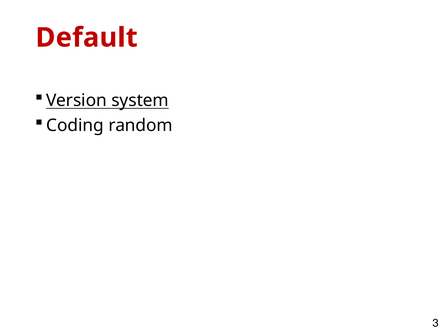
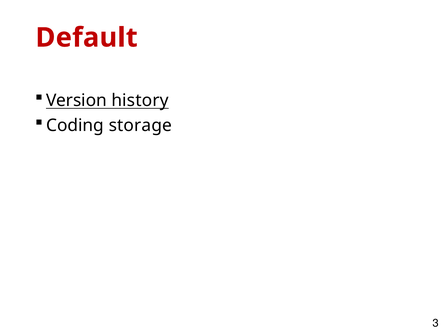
system: system -> history (140, 100)
random: random -> storage (140, 125)
